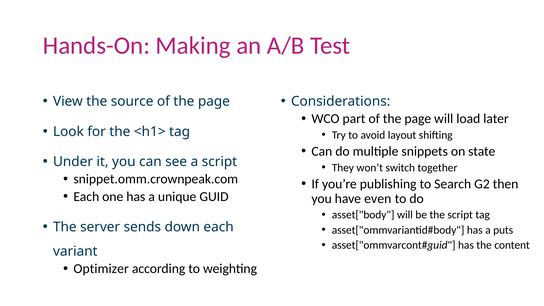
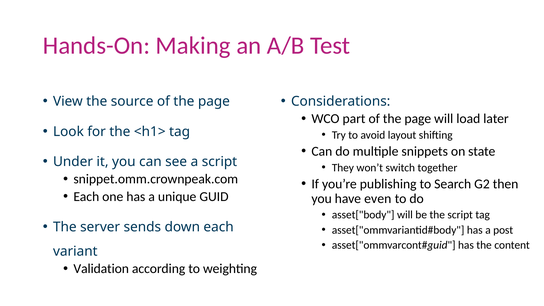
puts: puts -> post (503, 230)
Optimizer: Optimizer -> Validation (101, 269)
